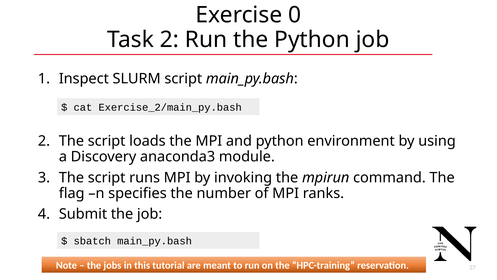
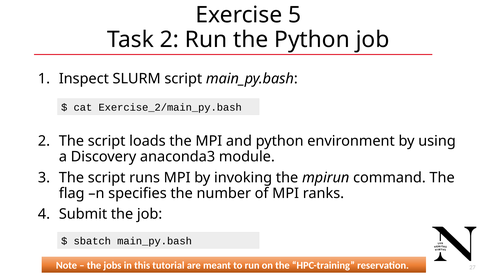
0: 0 -> 5 (295, 15)
